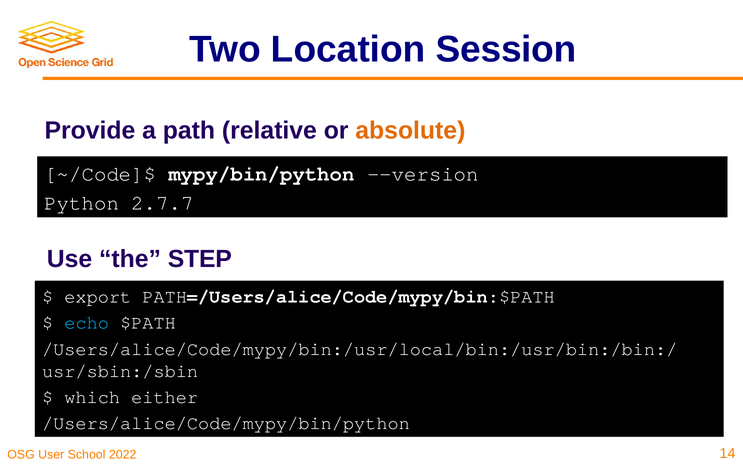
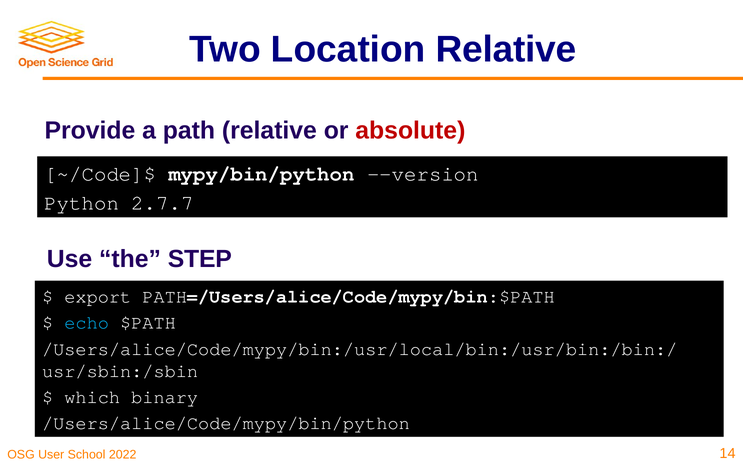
Location Session: Session -> Relative (506, 49)
absolute colour: orange -> red (410, 130)
either: either -> binary (165, 397)
